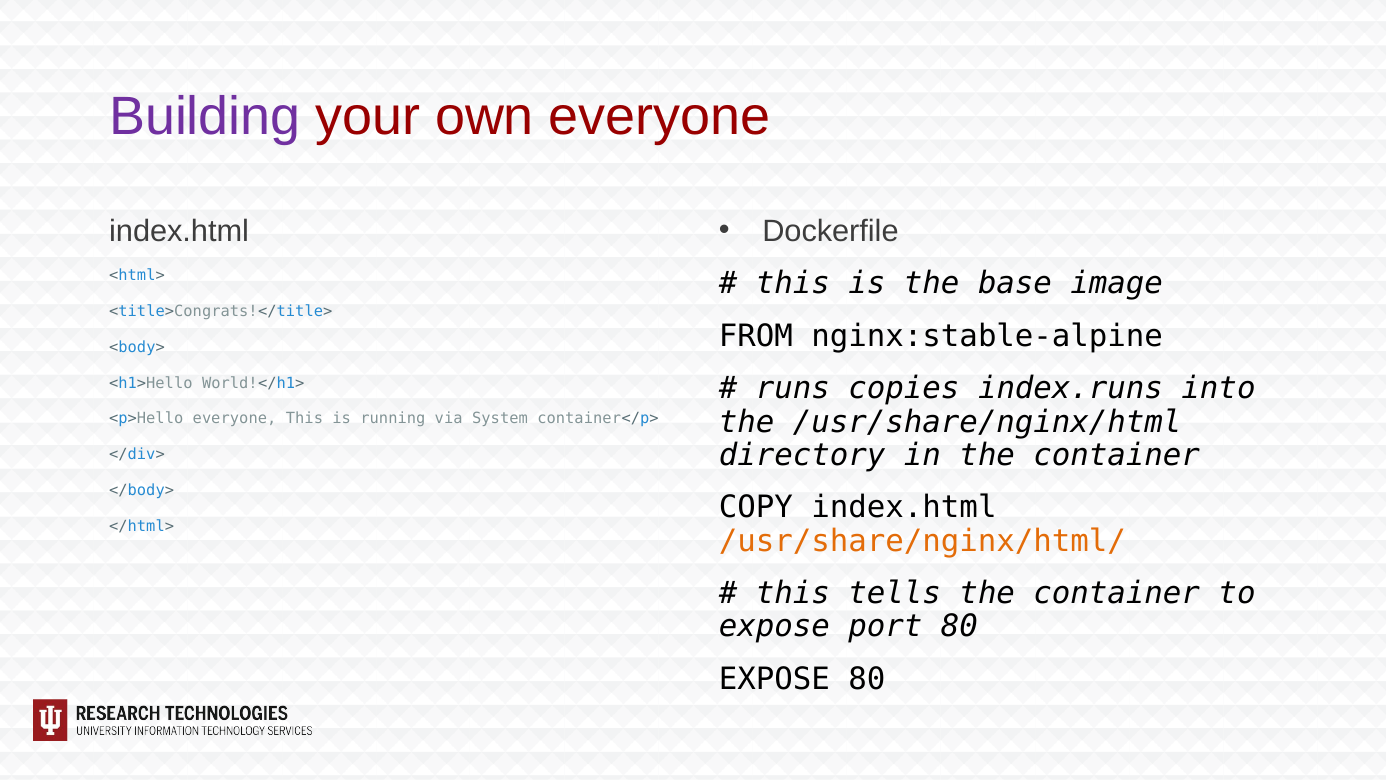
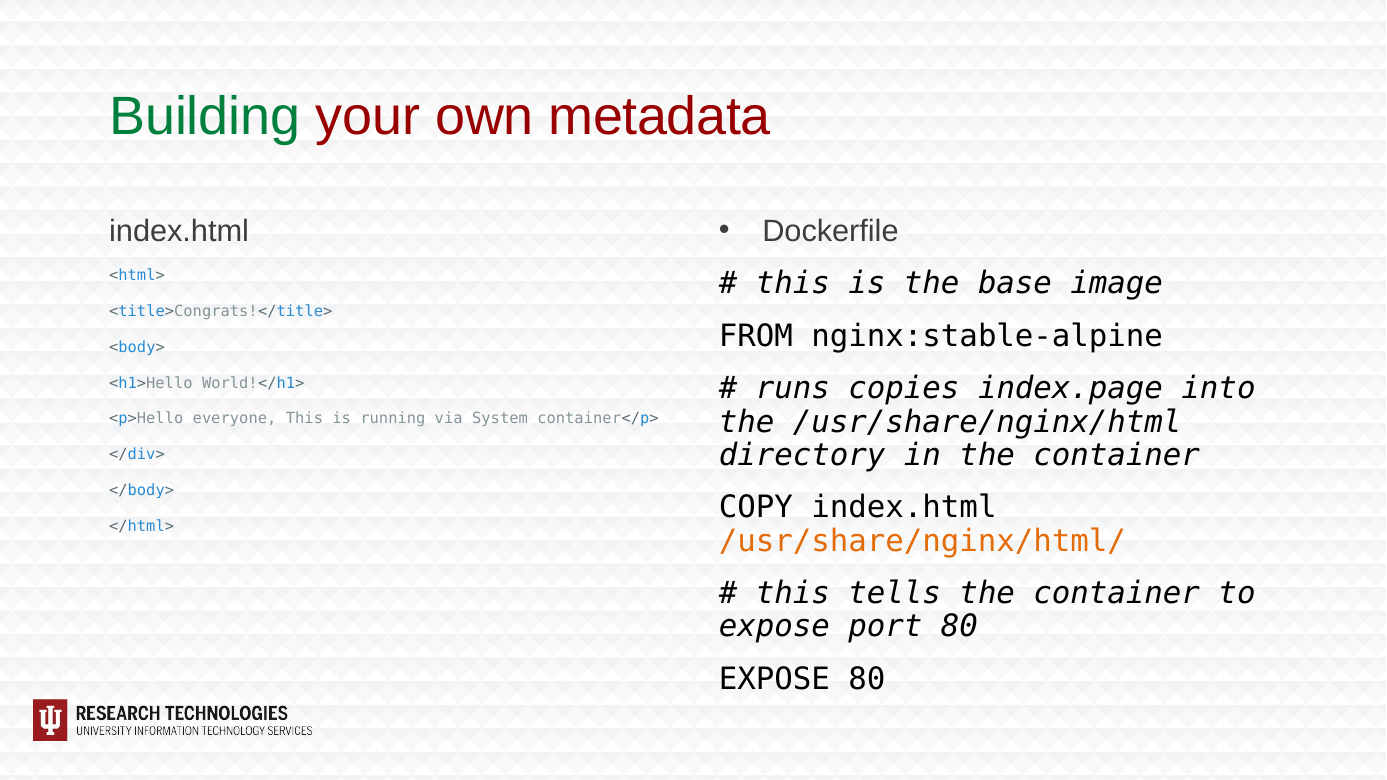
Building colour: purple -> green (205, 117)
own everyone: everyone -> metadata (660, 117)
index.runs: index.runs -> index.page (1071, 389)
